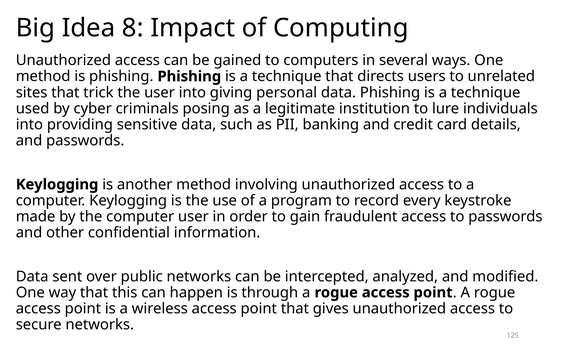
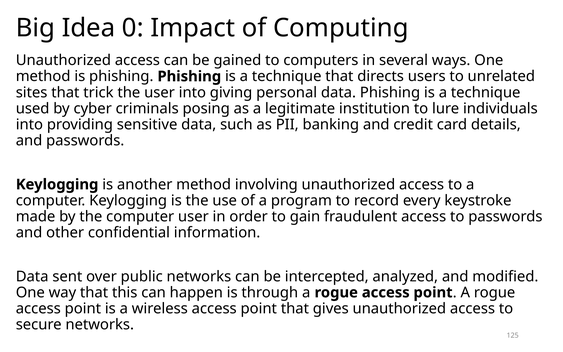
8: 8 -> 0 (133, 28)
